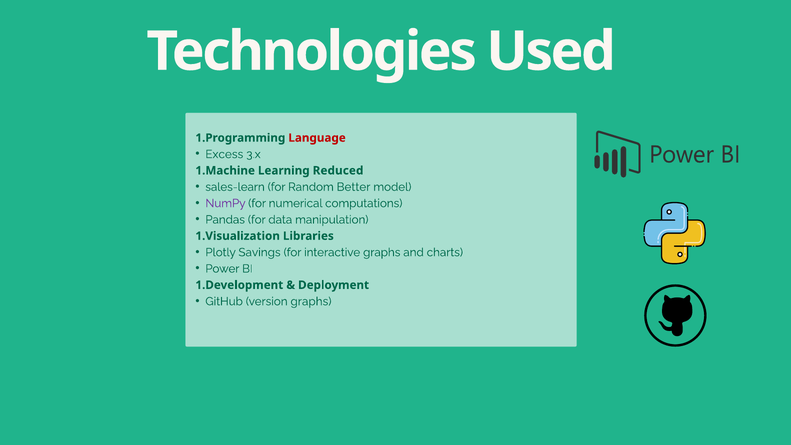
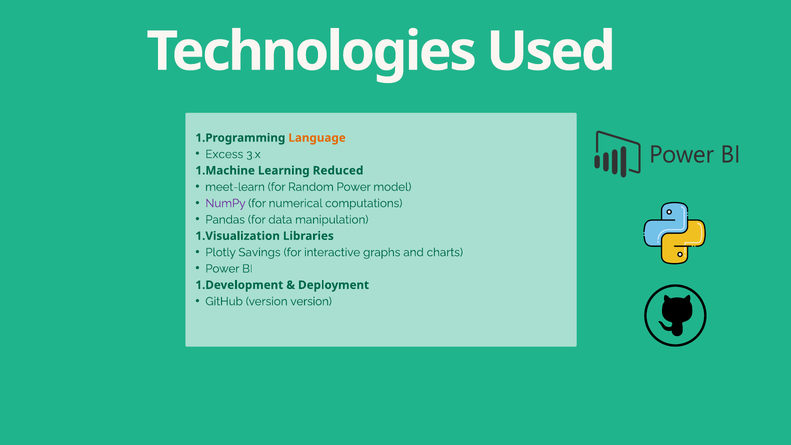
Language colour: red -> orange (317, 138)
sales-learn: sales-learn -> meet-learn (235, 187)
Random Better: Better -> Power (354, 187)
version graphs: graphs -> version (311, 301)
